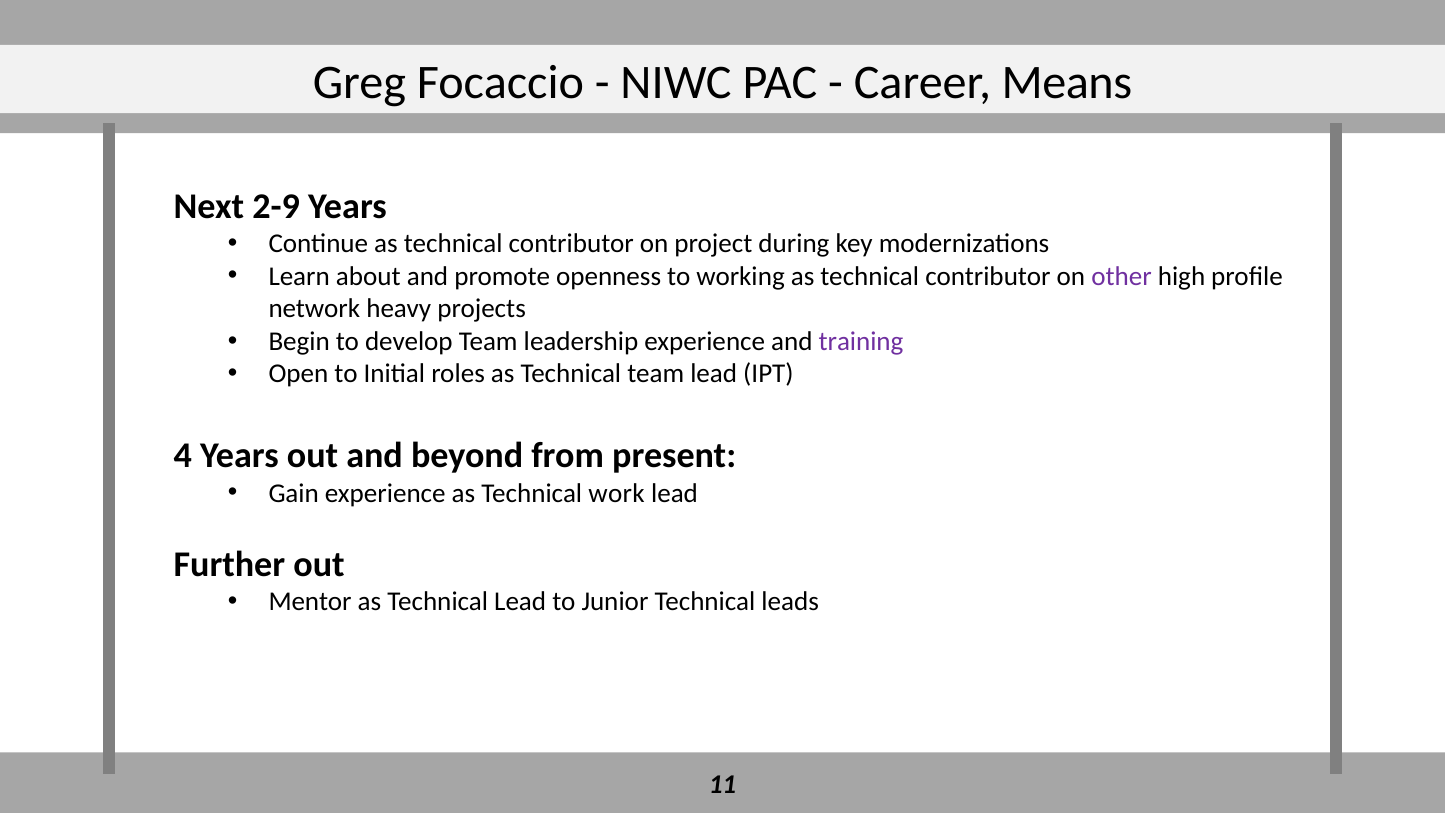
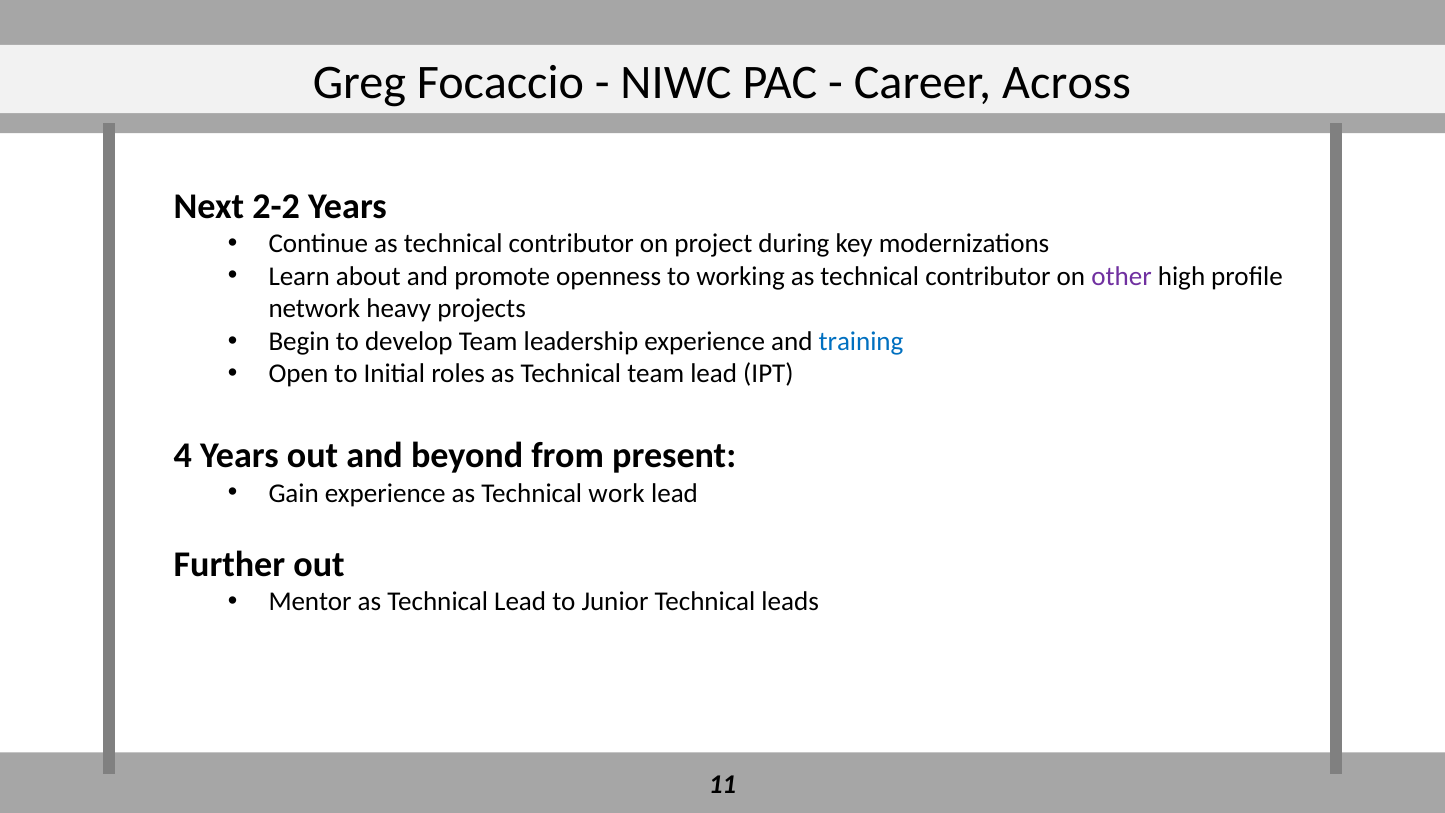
Means: Means -> Across (1067, 82)
2-9: 2-9 -> 2-2 (276, 207)
training colour: purple -> blue (861, 341)
